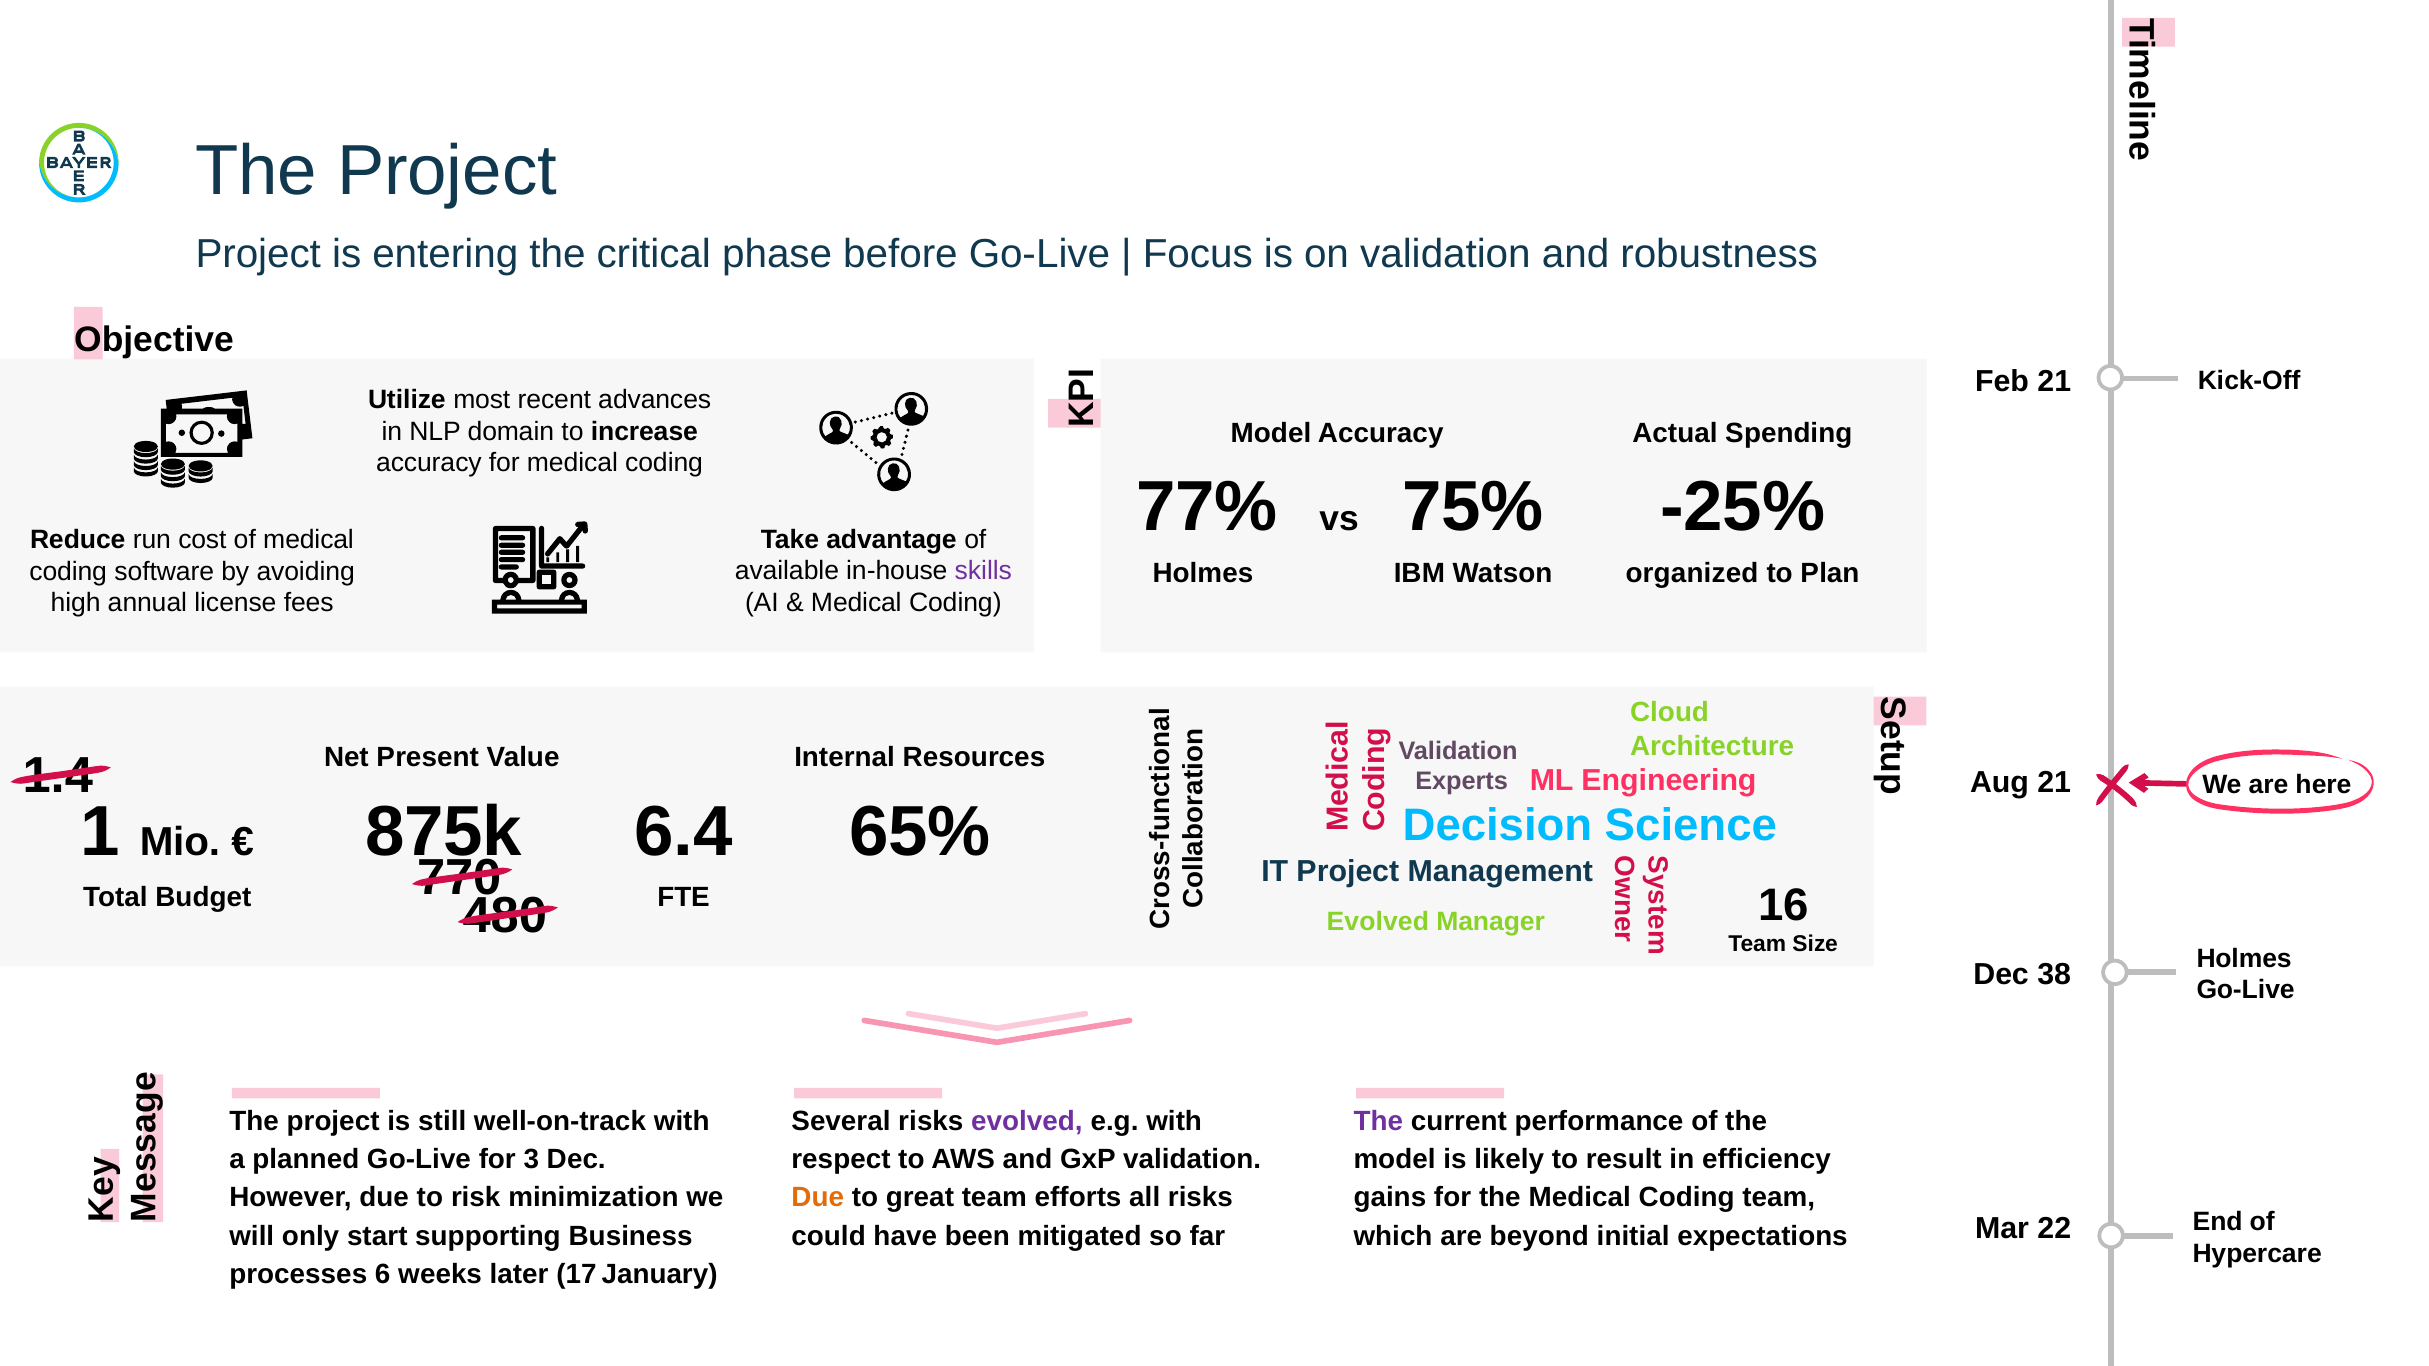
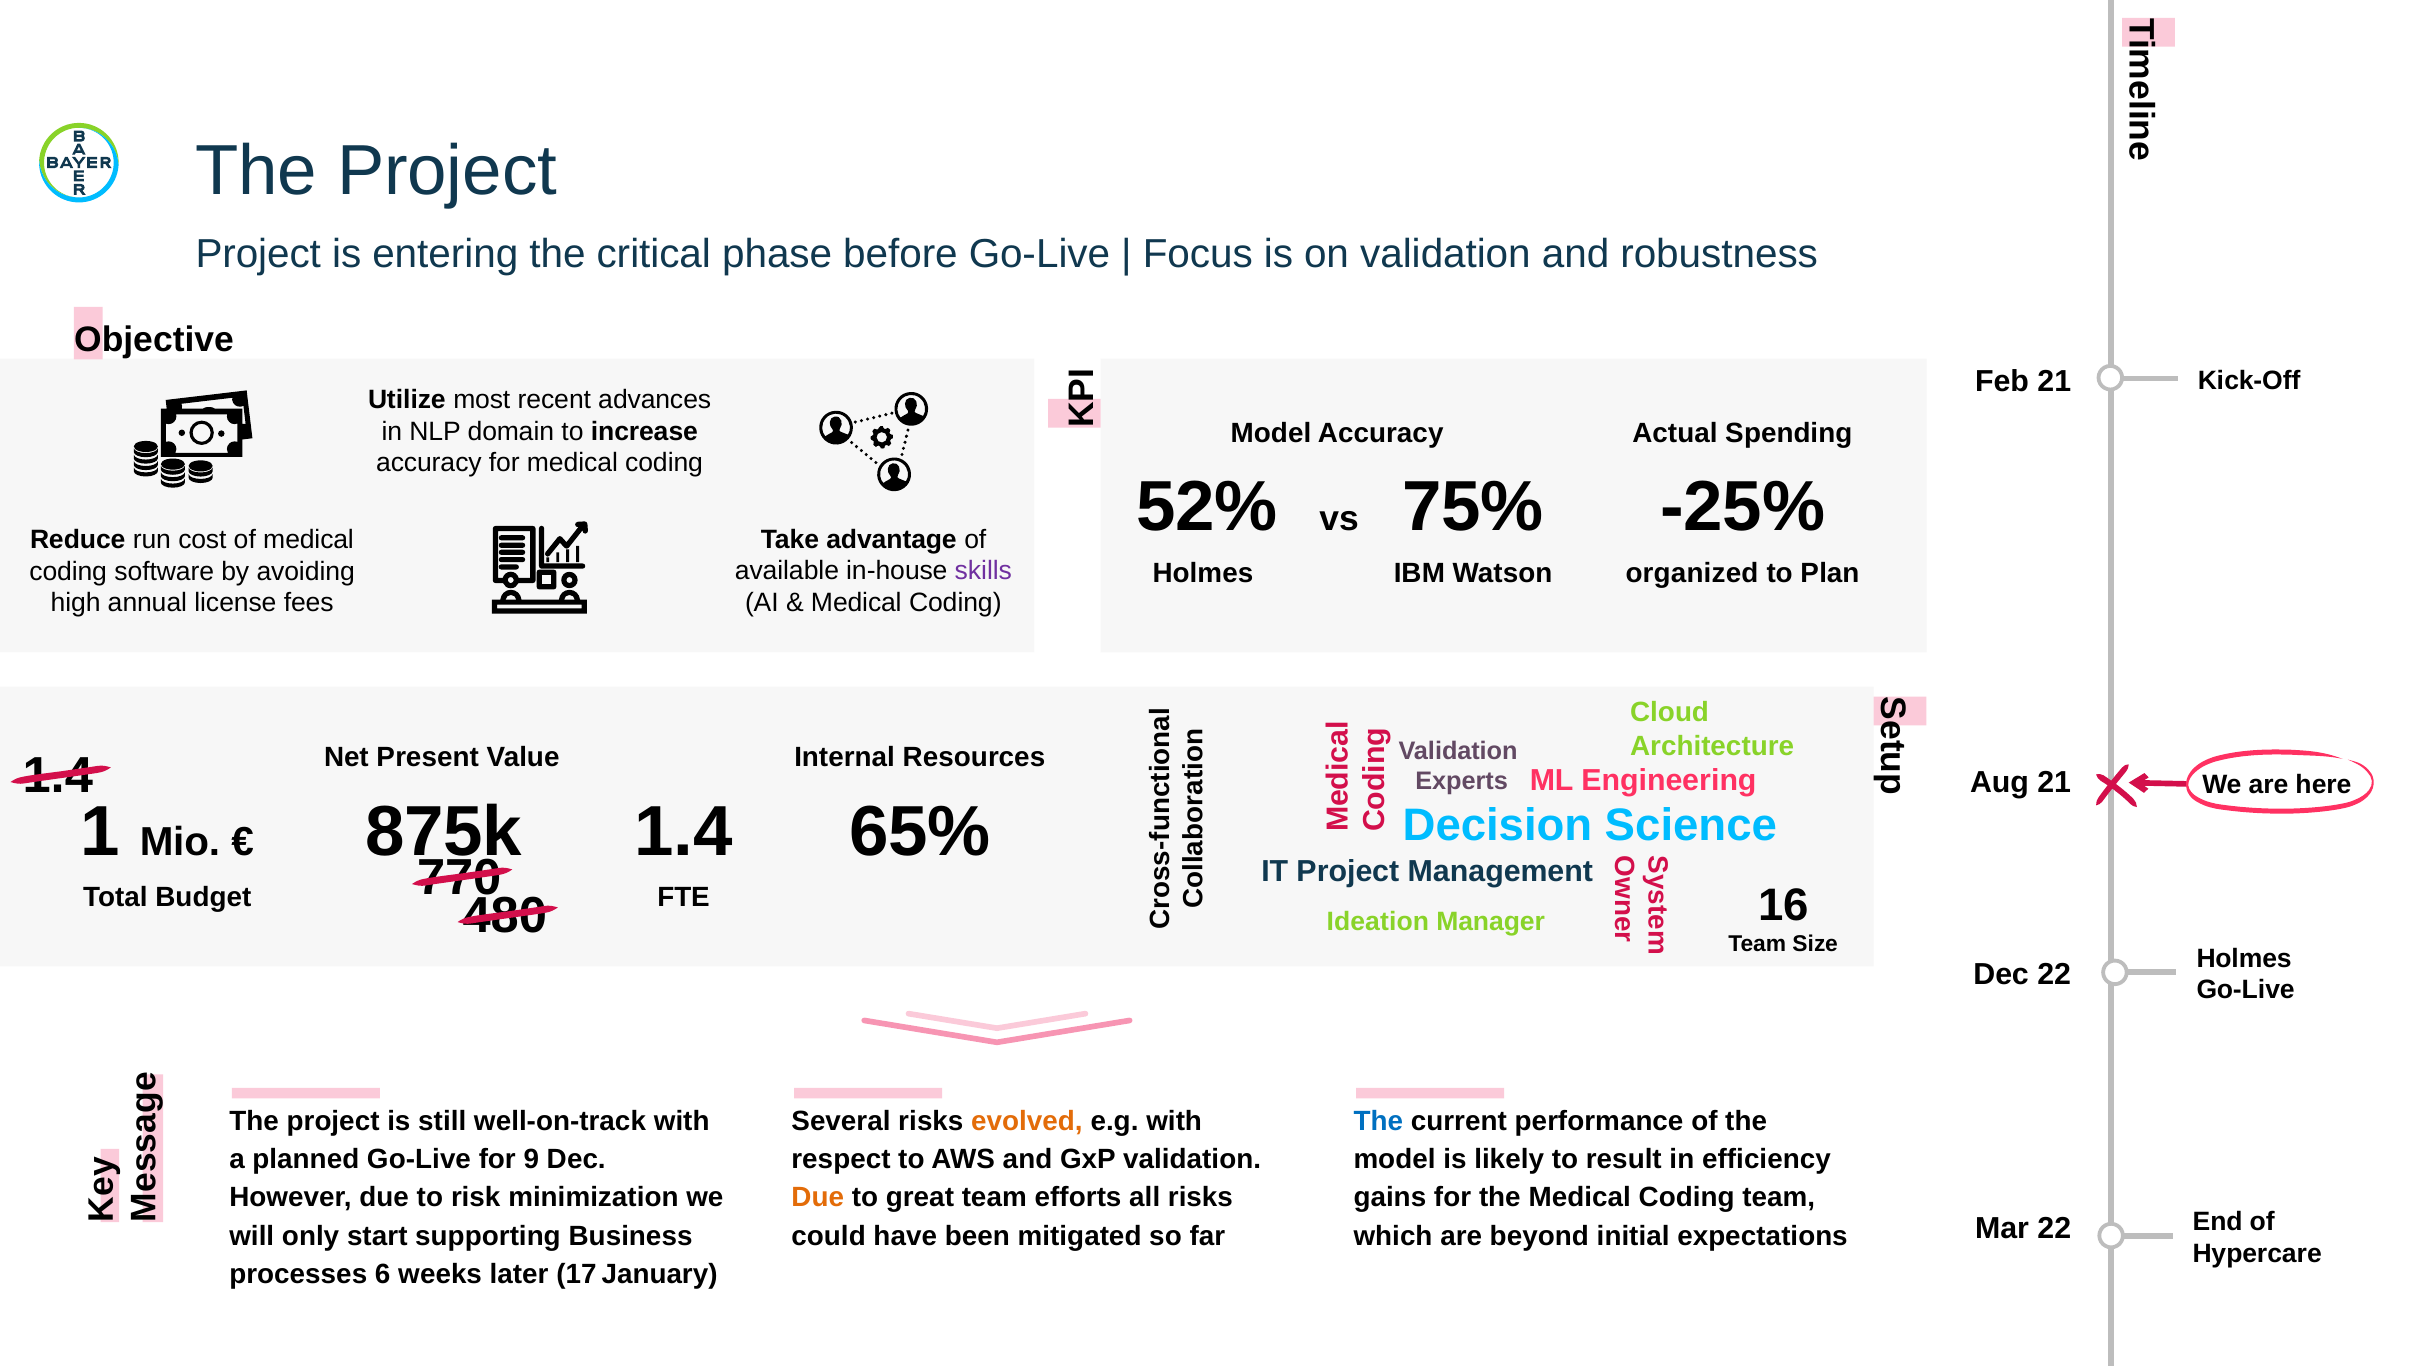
77%: 77% -> 52% (1207, 508)
6.4: 6.4 -> 1.4 (684, 832)
Evolved: Evolved -> Ideation (1378, 922)
Dec 38: 38 -> 22 (2054, 975)
evolved colour: purple -> orange (1027, 1122)
The colour: purple -> blue (1378, 1122)
3: 3 -> 9 (531, 1160)
